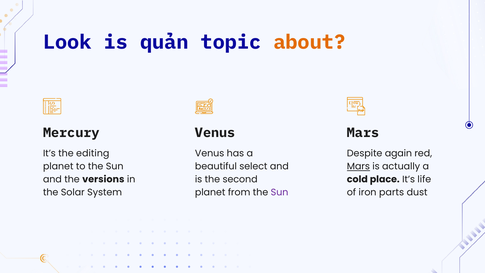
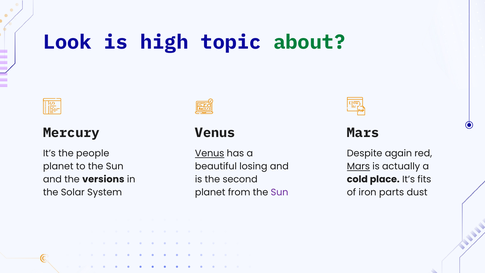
quản: quản -> high (164, 42)
about colour: orange -> green (310, 42)
editing: editing -> people (93, 153)
Venus underline: none -> present (210, 153)
select: select -> losing (253, 166)
life: life -> fits (424, 179)
